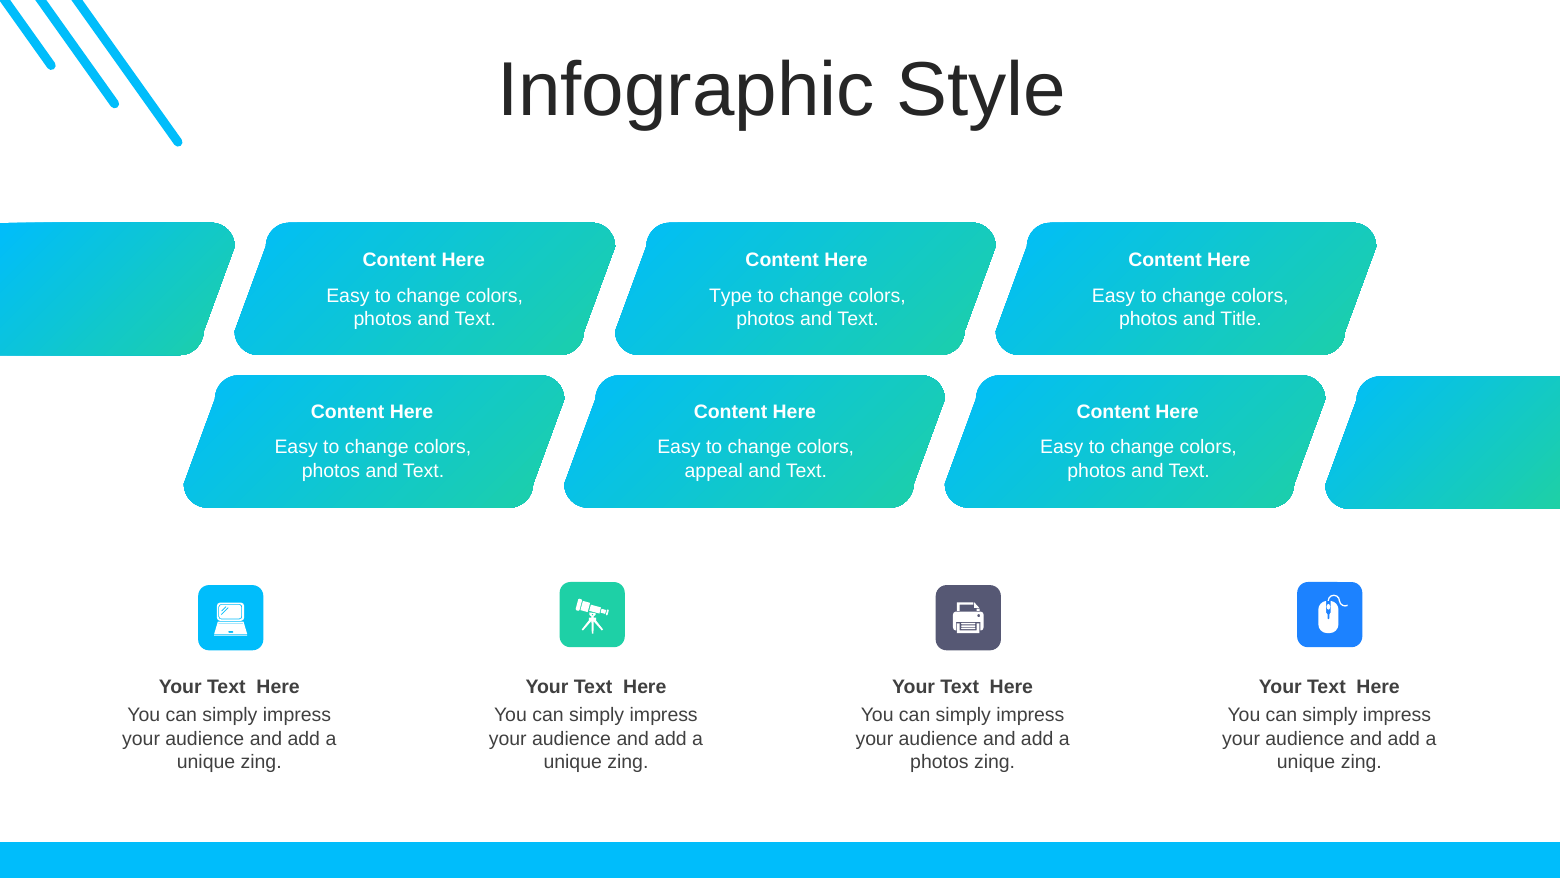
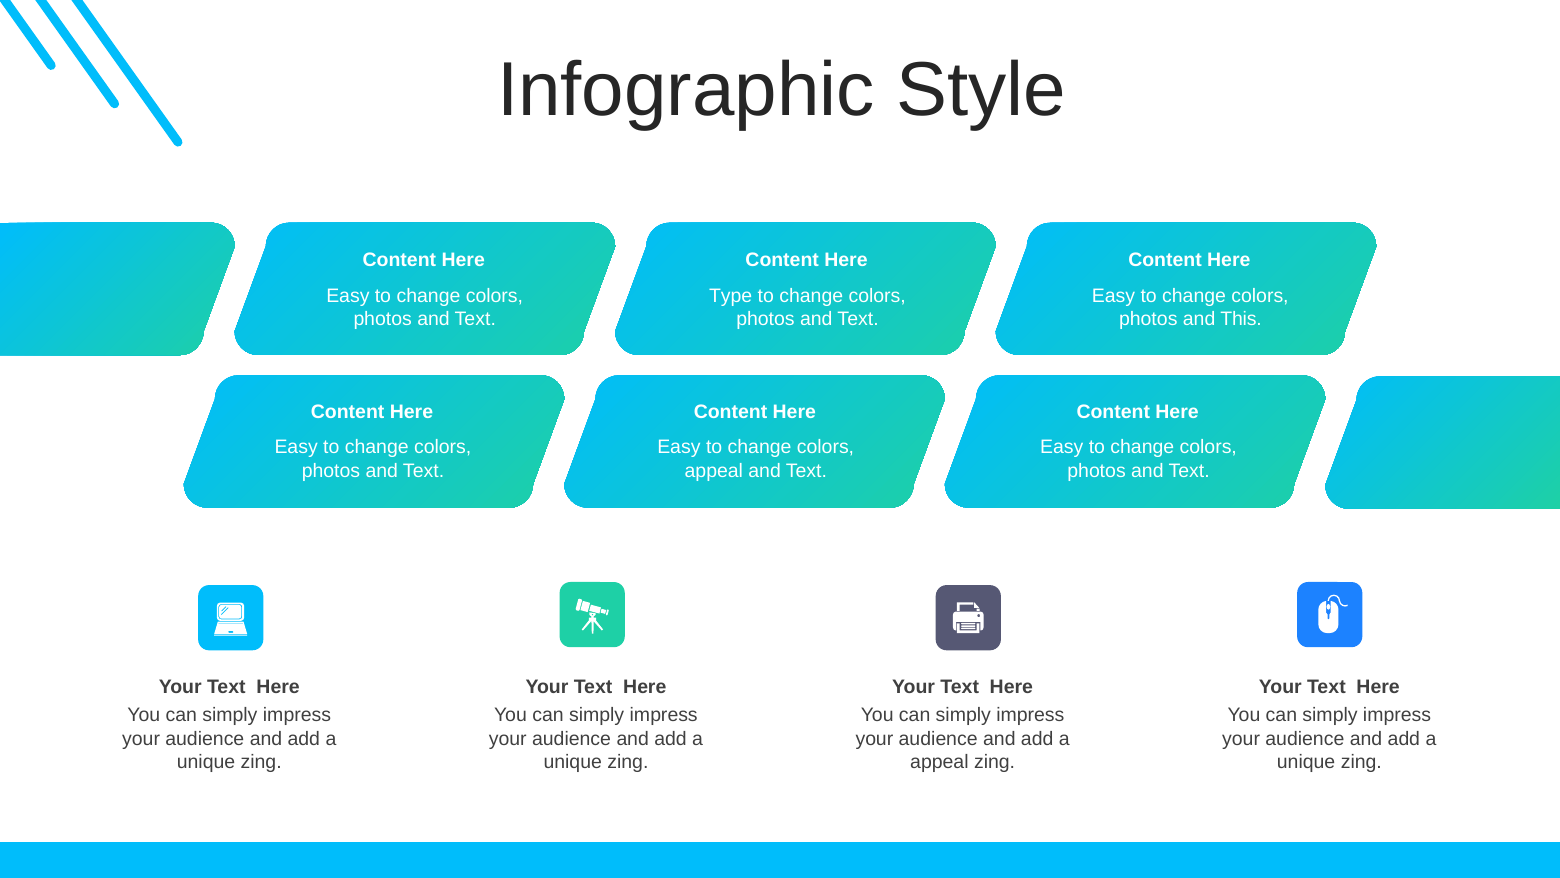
Title: Title -> This (1241, 319)
photos: photos -> appeal (939, 762)
